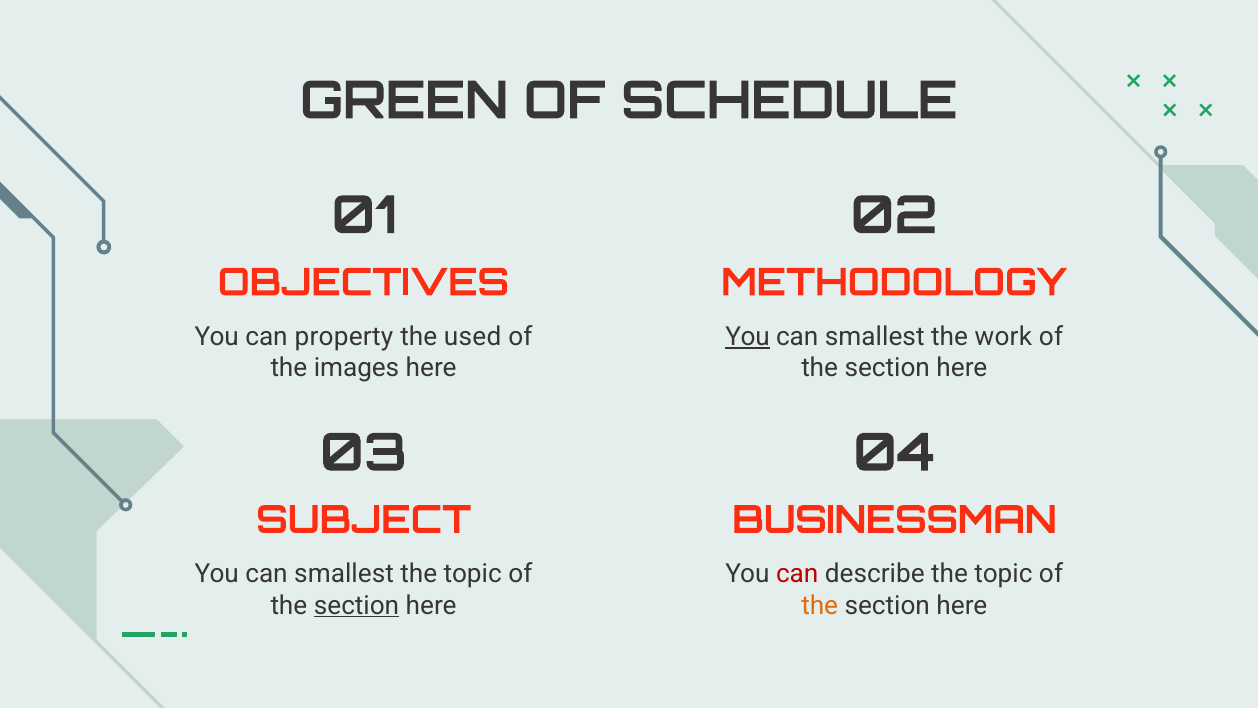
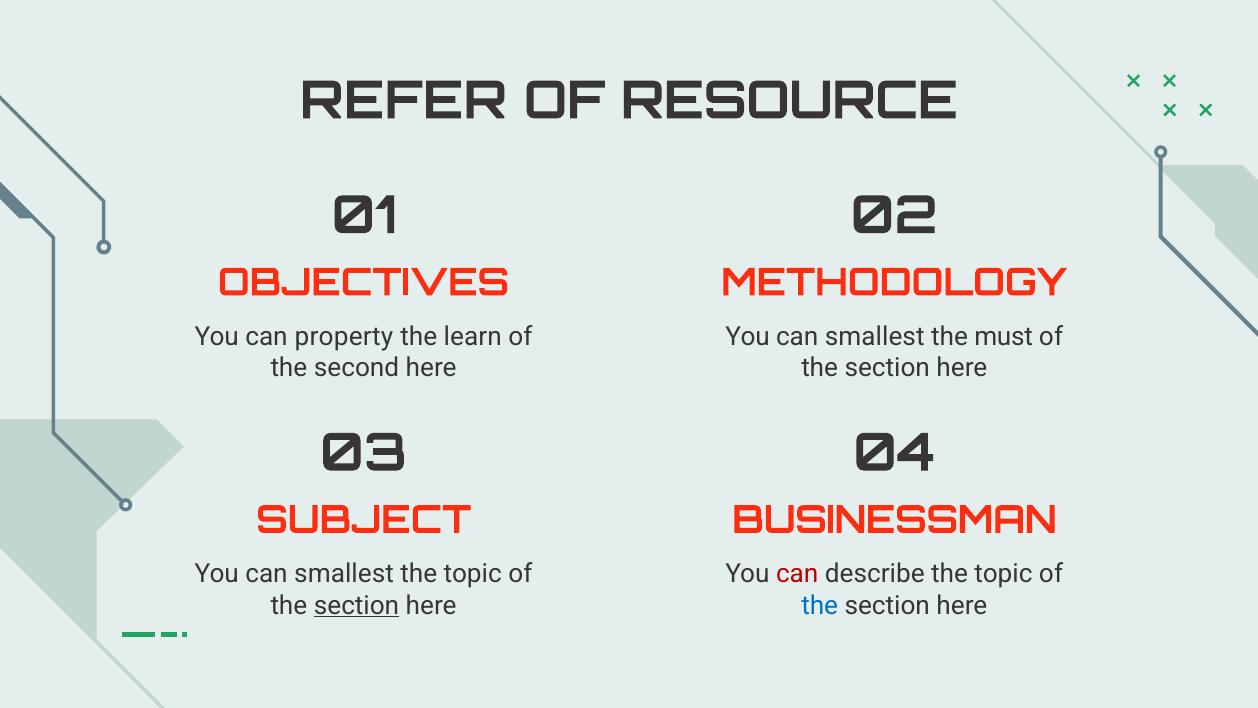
GREEN: GREEN -> REFER (404, 101)
SCHEDULE: SCHEDULE -> RESOURCE (789, 101)
used: used -> learn (473, 336)
You underline: present -> none (748, 336)
work: work -> must (1004, 336)
images: images -> second (357, 368)
the colour: orange -> blue (820, 605)
